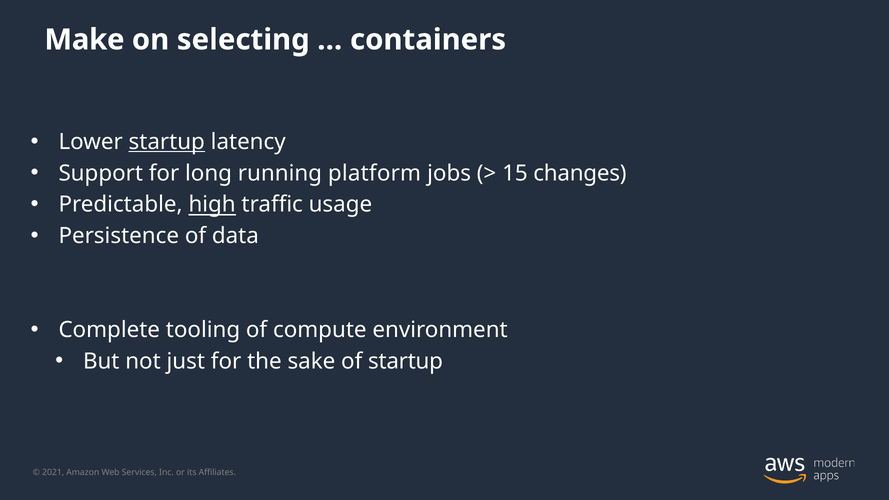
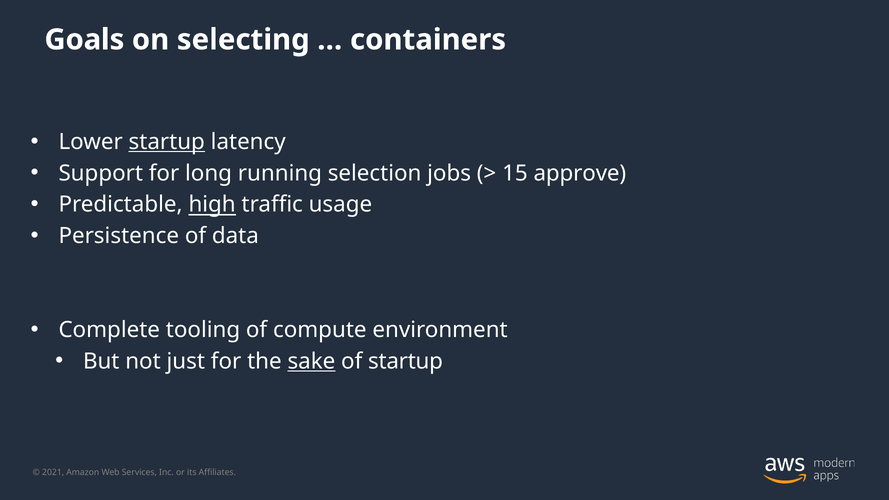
Make: Make -> Goals (84, 40)
platform: platform -> selection (375, 173)
changes: changes -> approve (580, 173)
sake underline: none -> present (311, 361)
